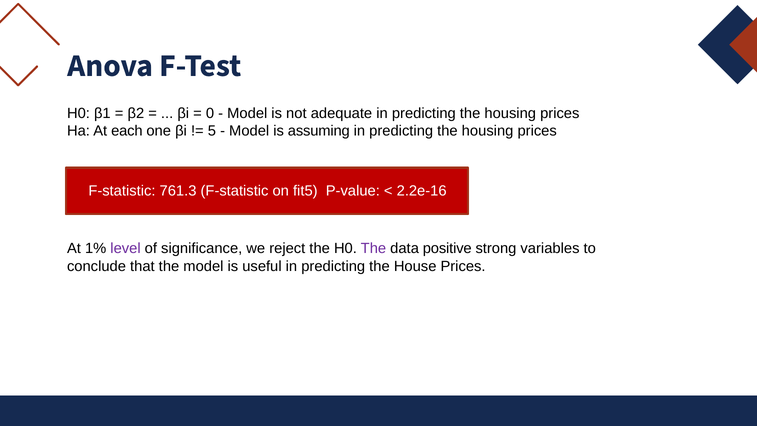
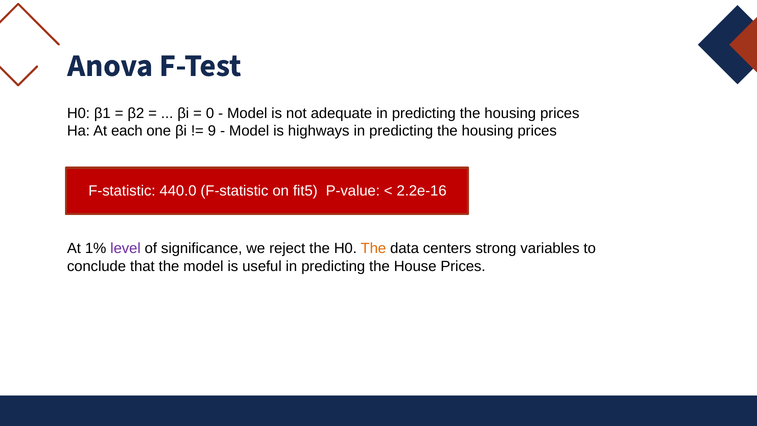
5: 5 -> 9 (212, 131)
assuming: assuming -> highways (319, 131)
761.3: 761.3 -> 440.0 (178, 191)
The colour: purple -> orange (373, 248)
positive: positive -> centers (447, 248)
